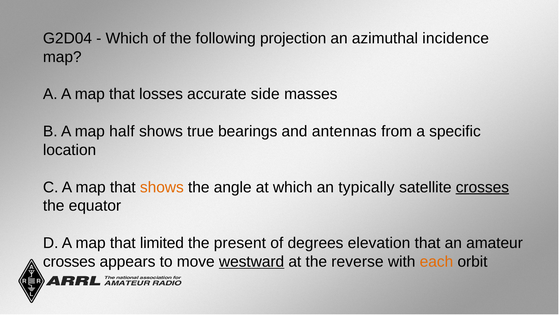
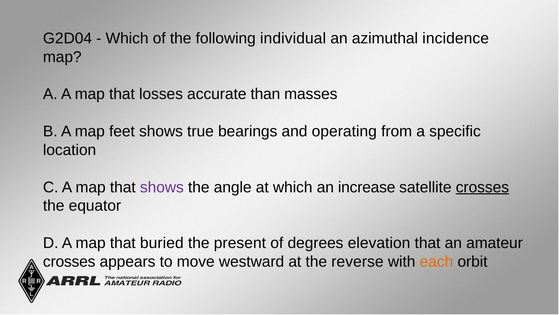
projection: projection -> individual (293, 38)
side: side -> than (265, 94)
half: half -> feet (122, 131)
antennas: antennas -> operating (344, 131)
shows colour: orange -> purple (162, 187)
typically: typically -> increase (367, 187)
limited: limited -> buried (162, 243)
westward underline: present -> none (252, 261)
